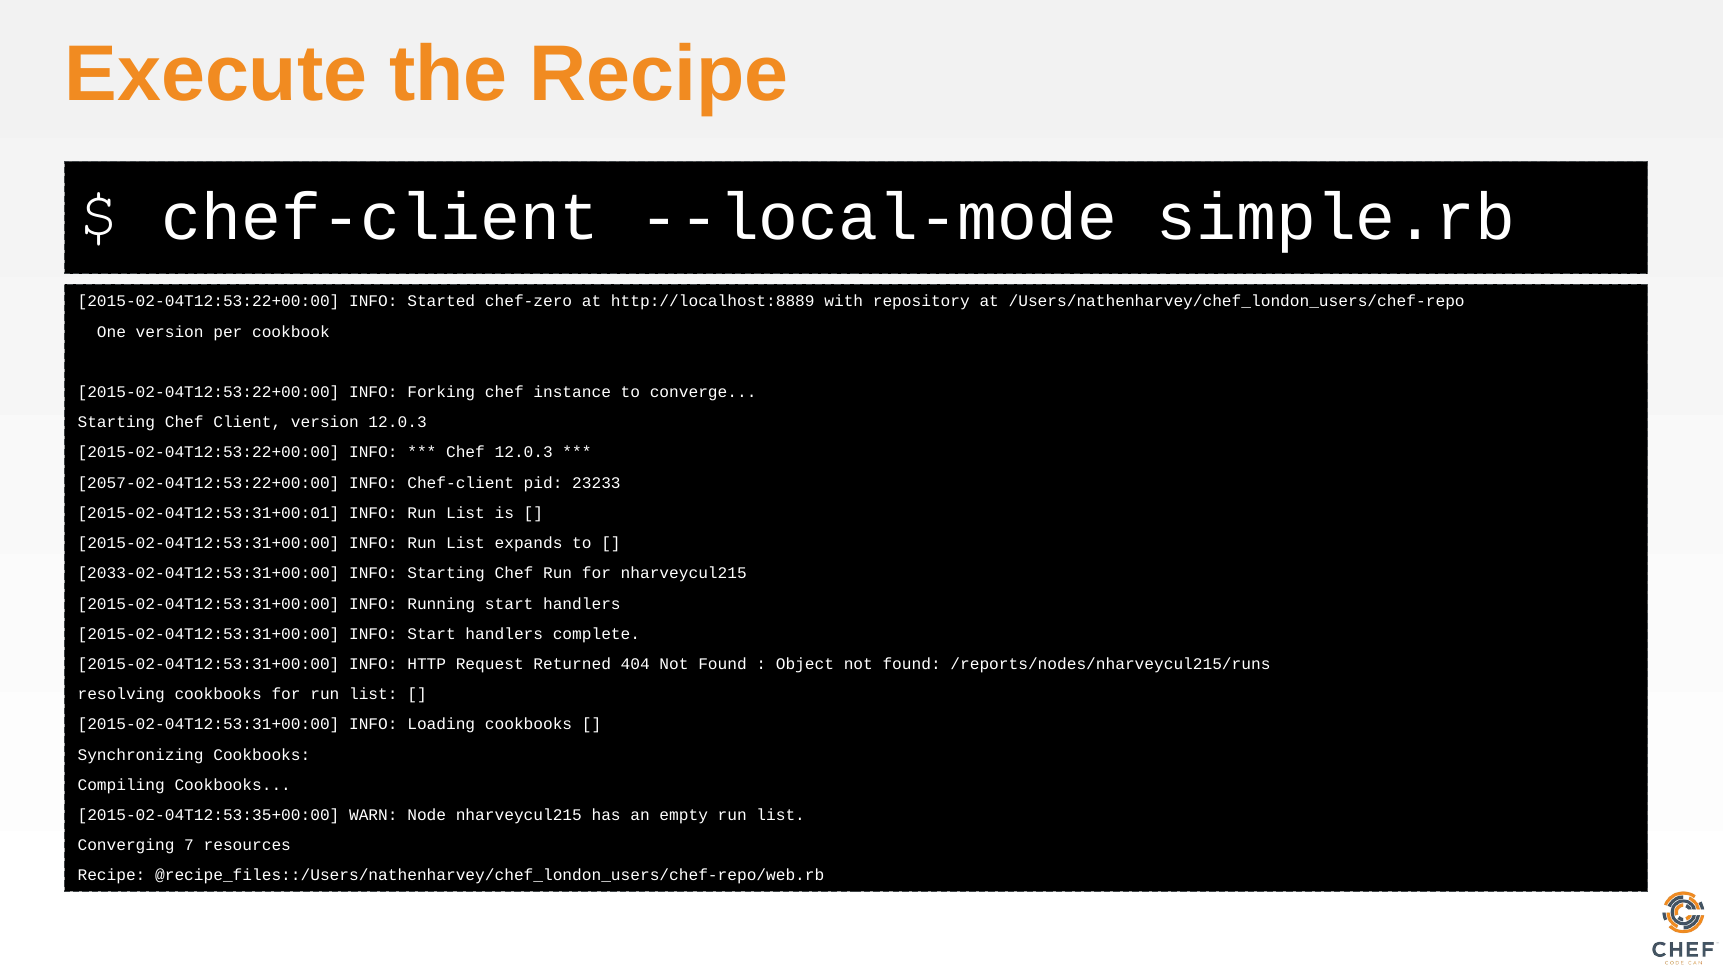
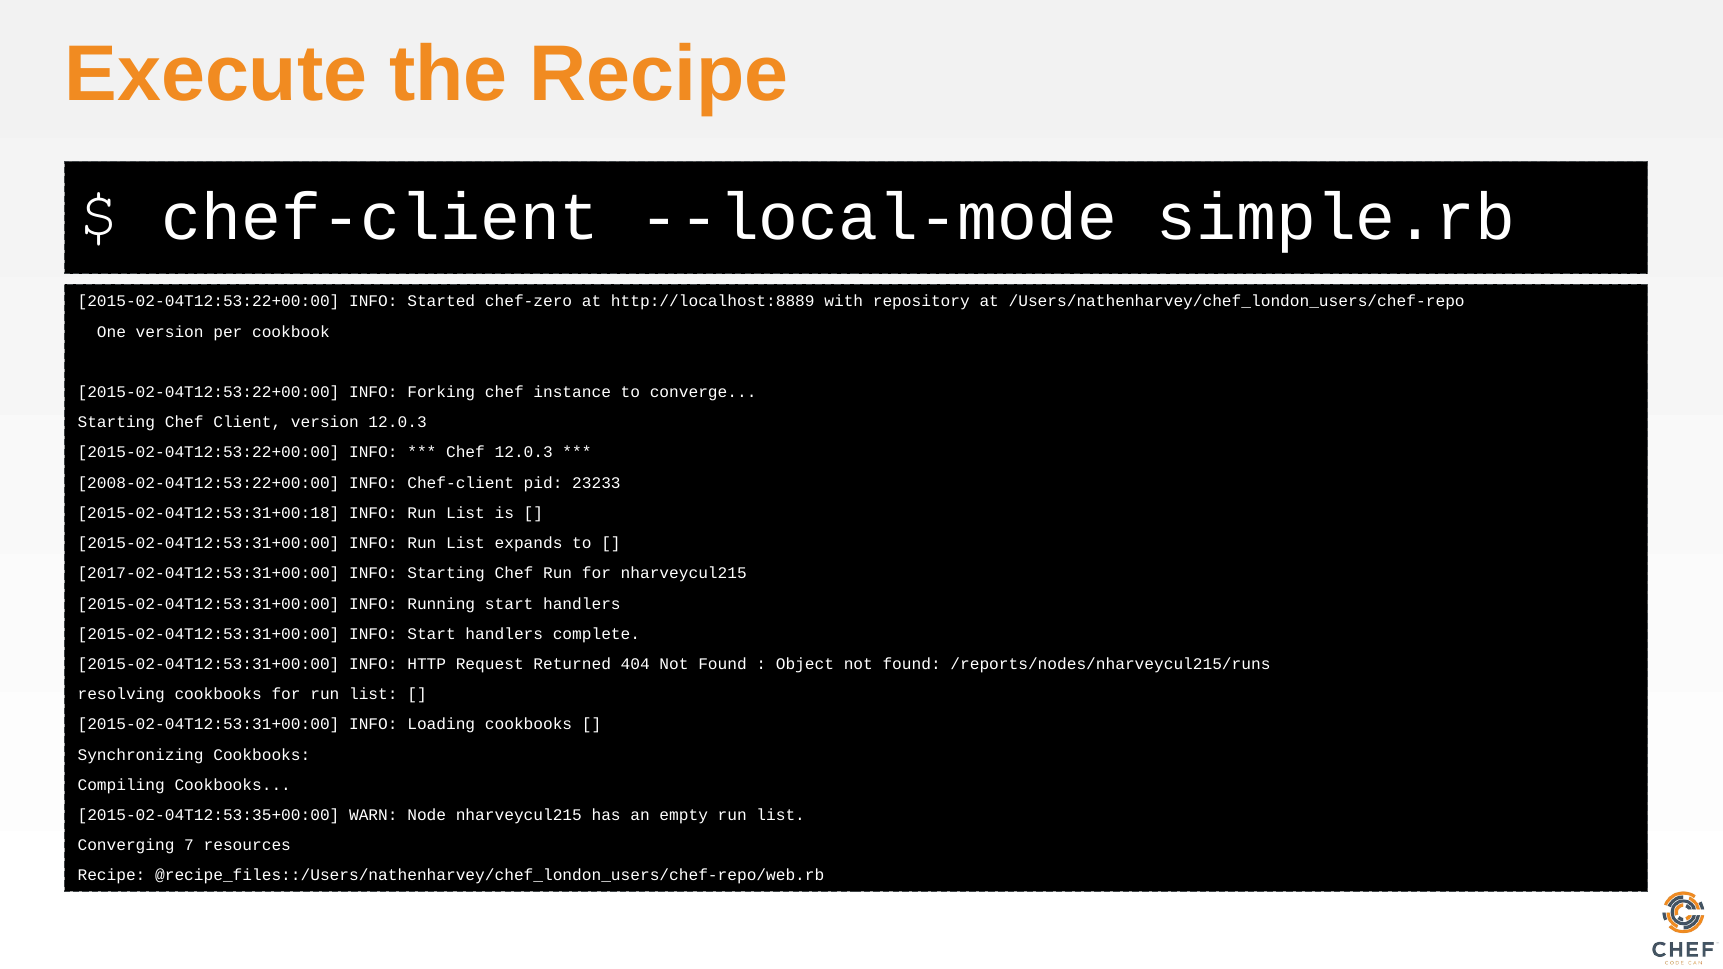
2057-02-04T12:53:22+00:00: 2057-02-04T12:53:22+00:00 -> 2008-02-04T12:53:22+00:00 (208, 483)
2015-02-04T12:53:31+00:01: 2015-02-04T12:53:31+00:01 -> 2015-02-04T12:53:31+00:18 (208, 513)
2033-02-04T12:53:31+00:00: 2033-02-04T12:53:31+00:00 -> 2017-02-04T12:53:31+00:00 (208, 574)
